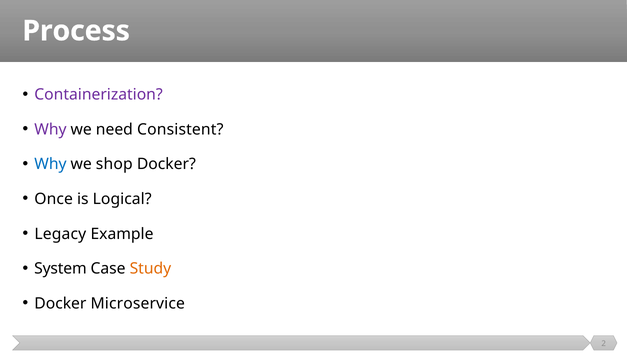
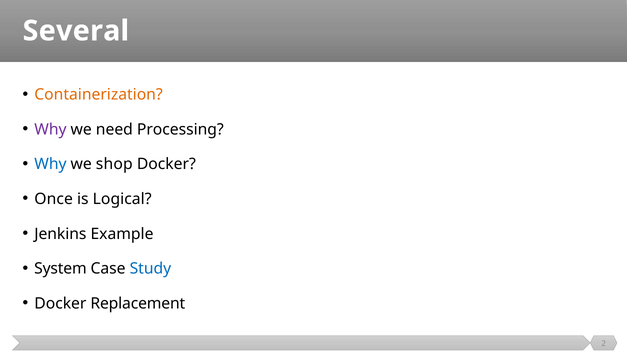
Process: Process -> Several (76, 31)
Containerization colour: purple -> orange (99, 95)
Consistent: Consistent -> Processing (180, 129)
Legacy: Legacy -> Jenkins (60, 234)
Study colour: orange -> blue (150, 268)
Microservice: Microservice -> Replacement (138, 303)
